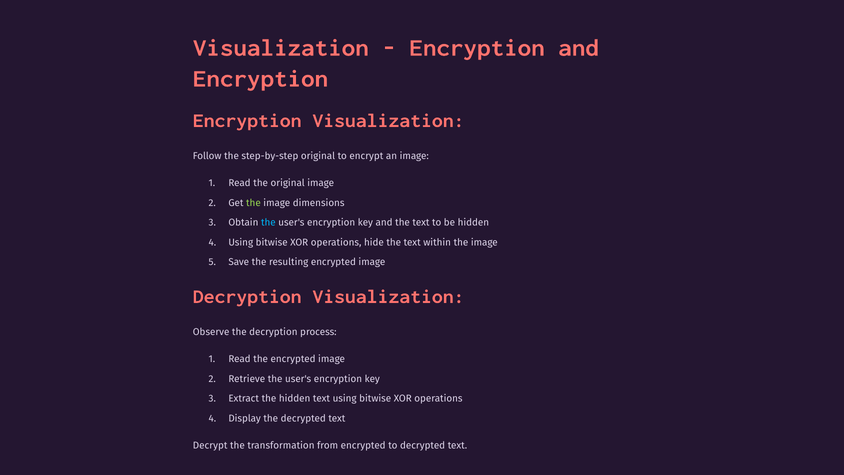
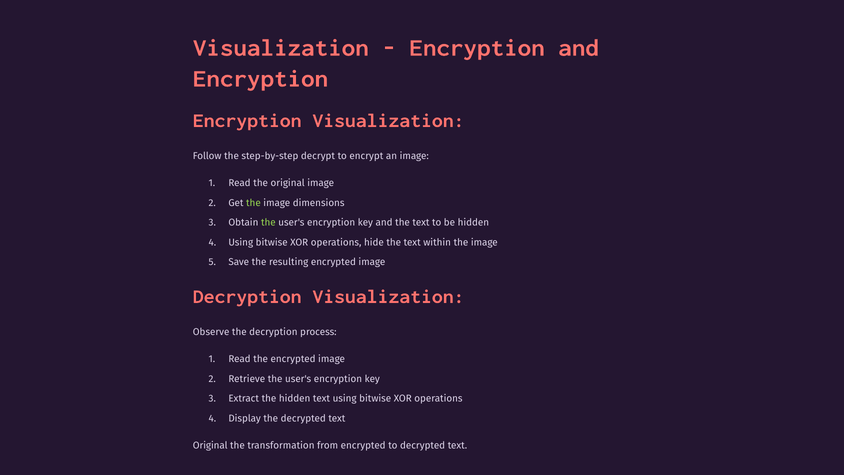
step-by-step original: original -> decrypt (318, 156)
the colour: light blue -> light green (268, 223)
Decrypt: Decrypt -> Original (210, 445)
